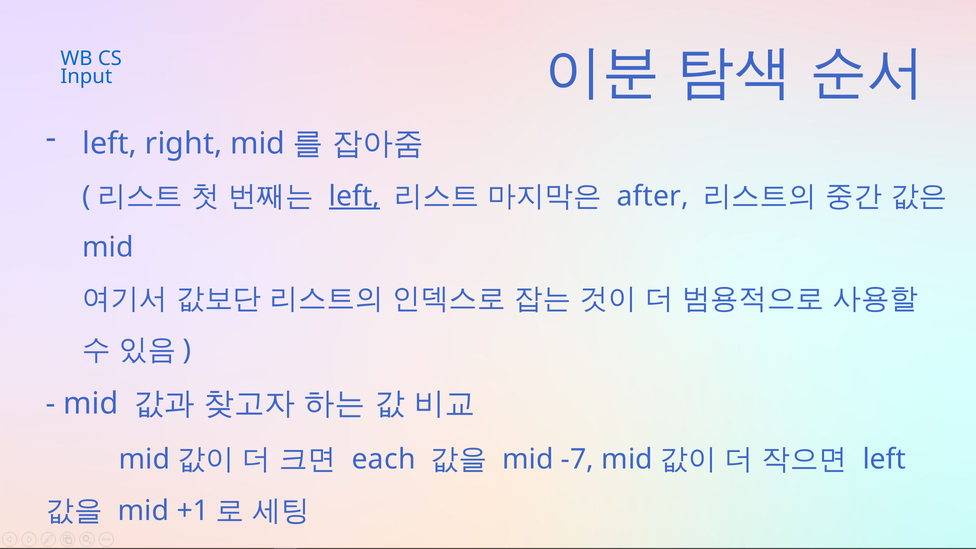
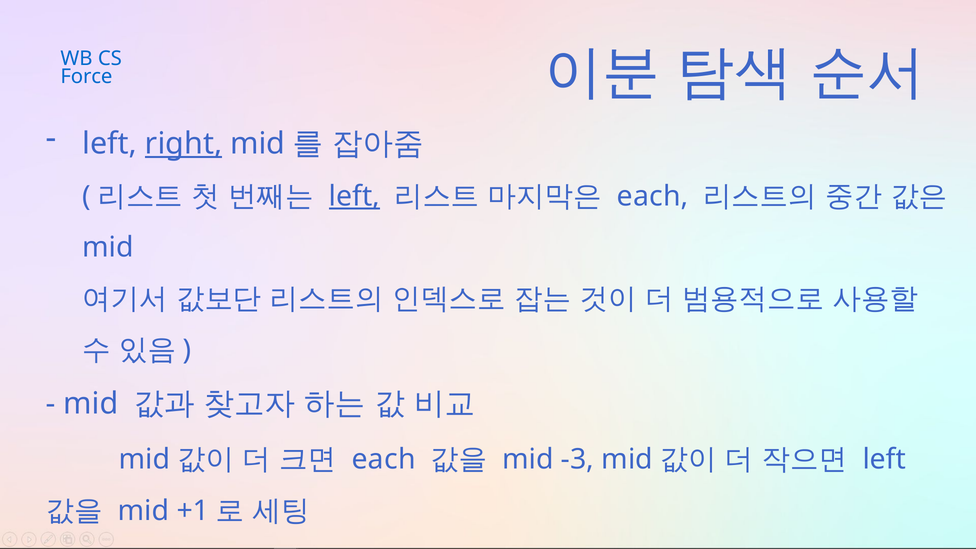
Input: Input -> Force (86, 76)
right underline: none -> present (184, 144)
after: after -> each (653, 196)
-7: -7 -> -3 (578, 459)
